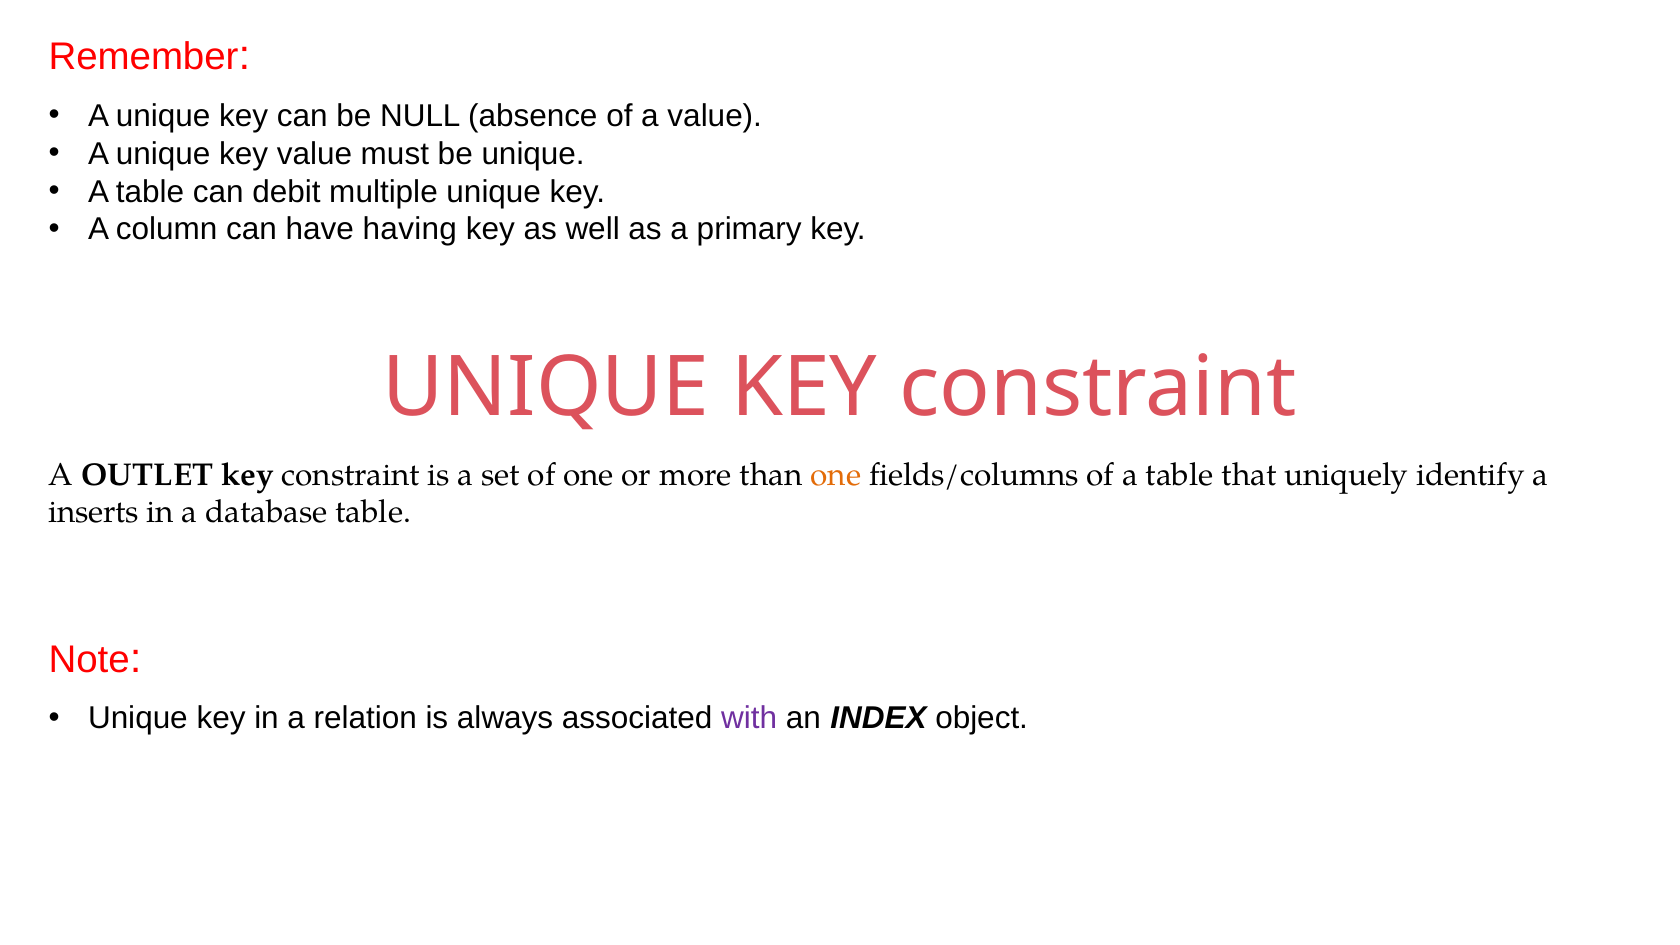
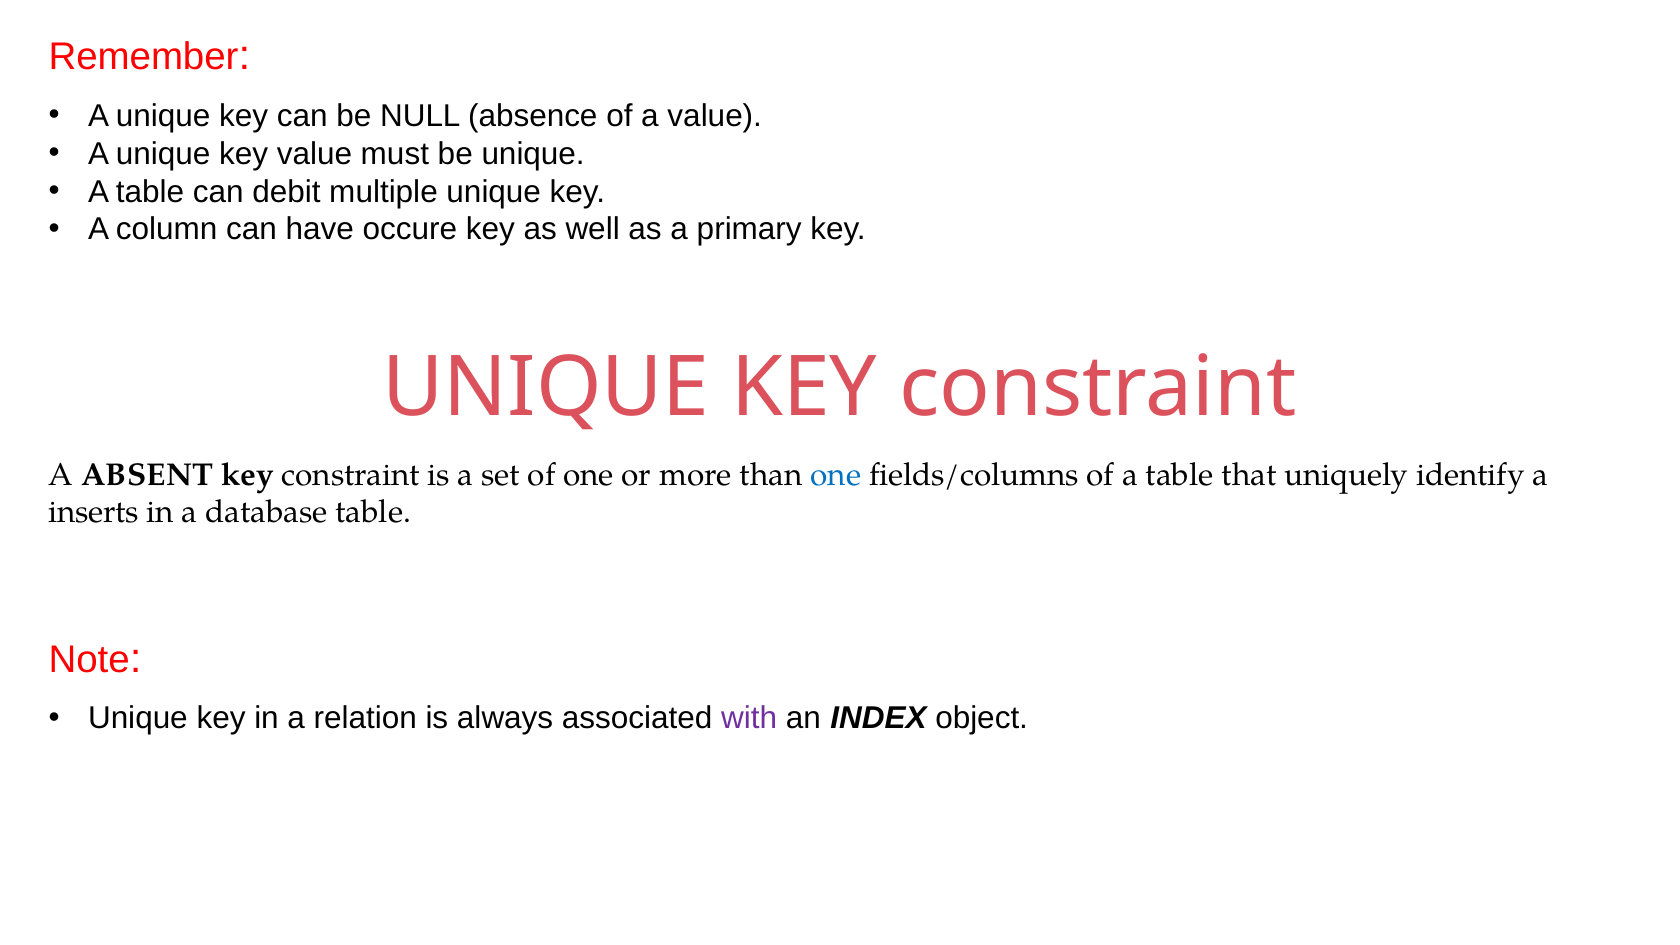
having: having -> occure (410, 229)
OUTLET: OUTLET -> ABSENT (147, 475)
one colour: orange -> blue (836, 475)
